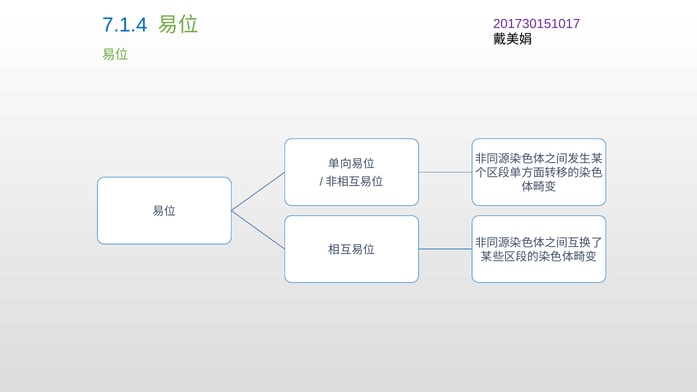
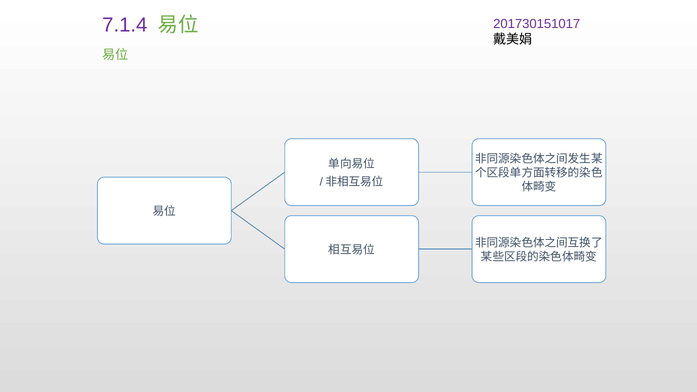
7.1.4 colour: blue -> purple (125, 25)
